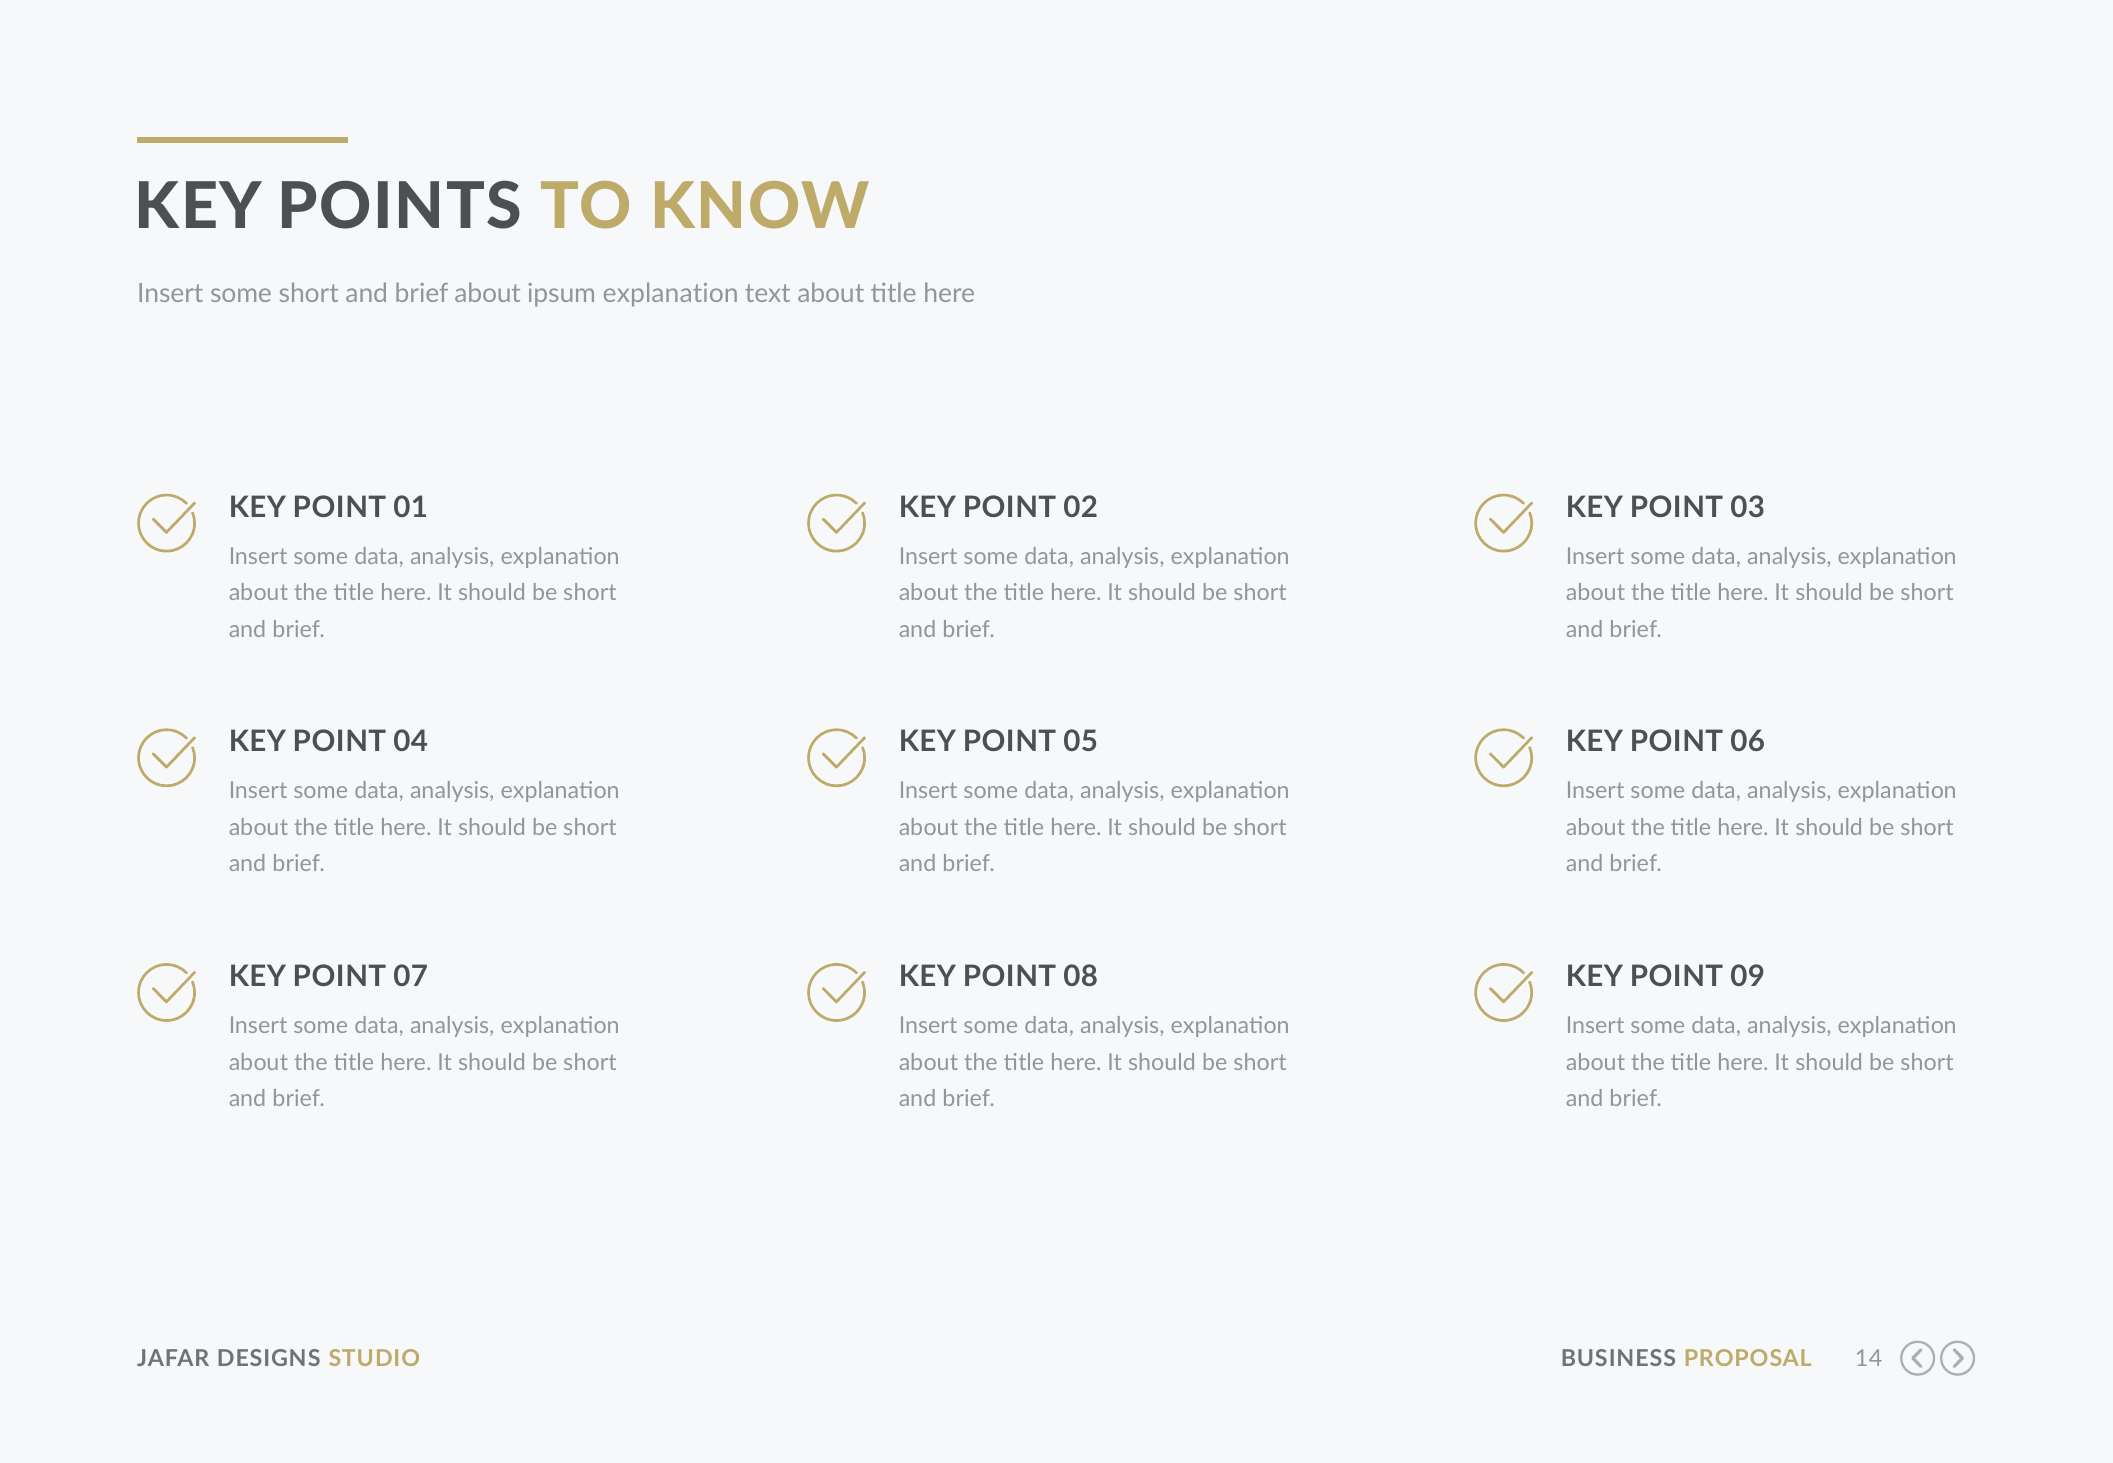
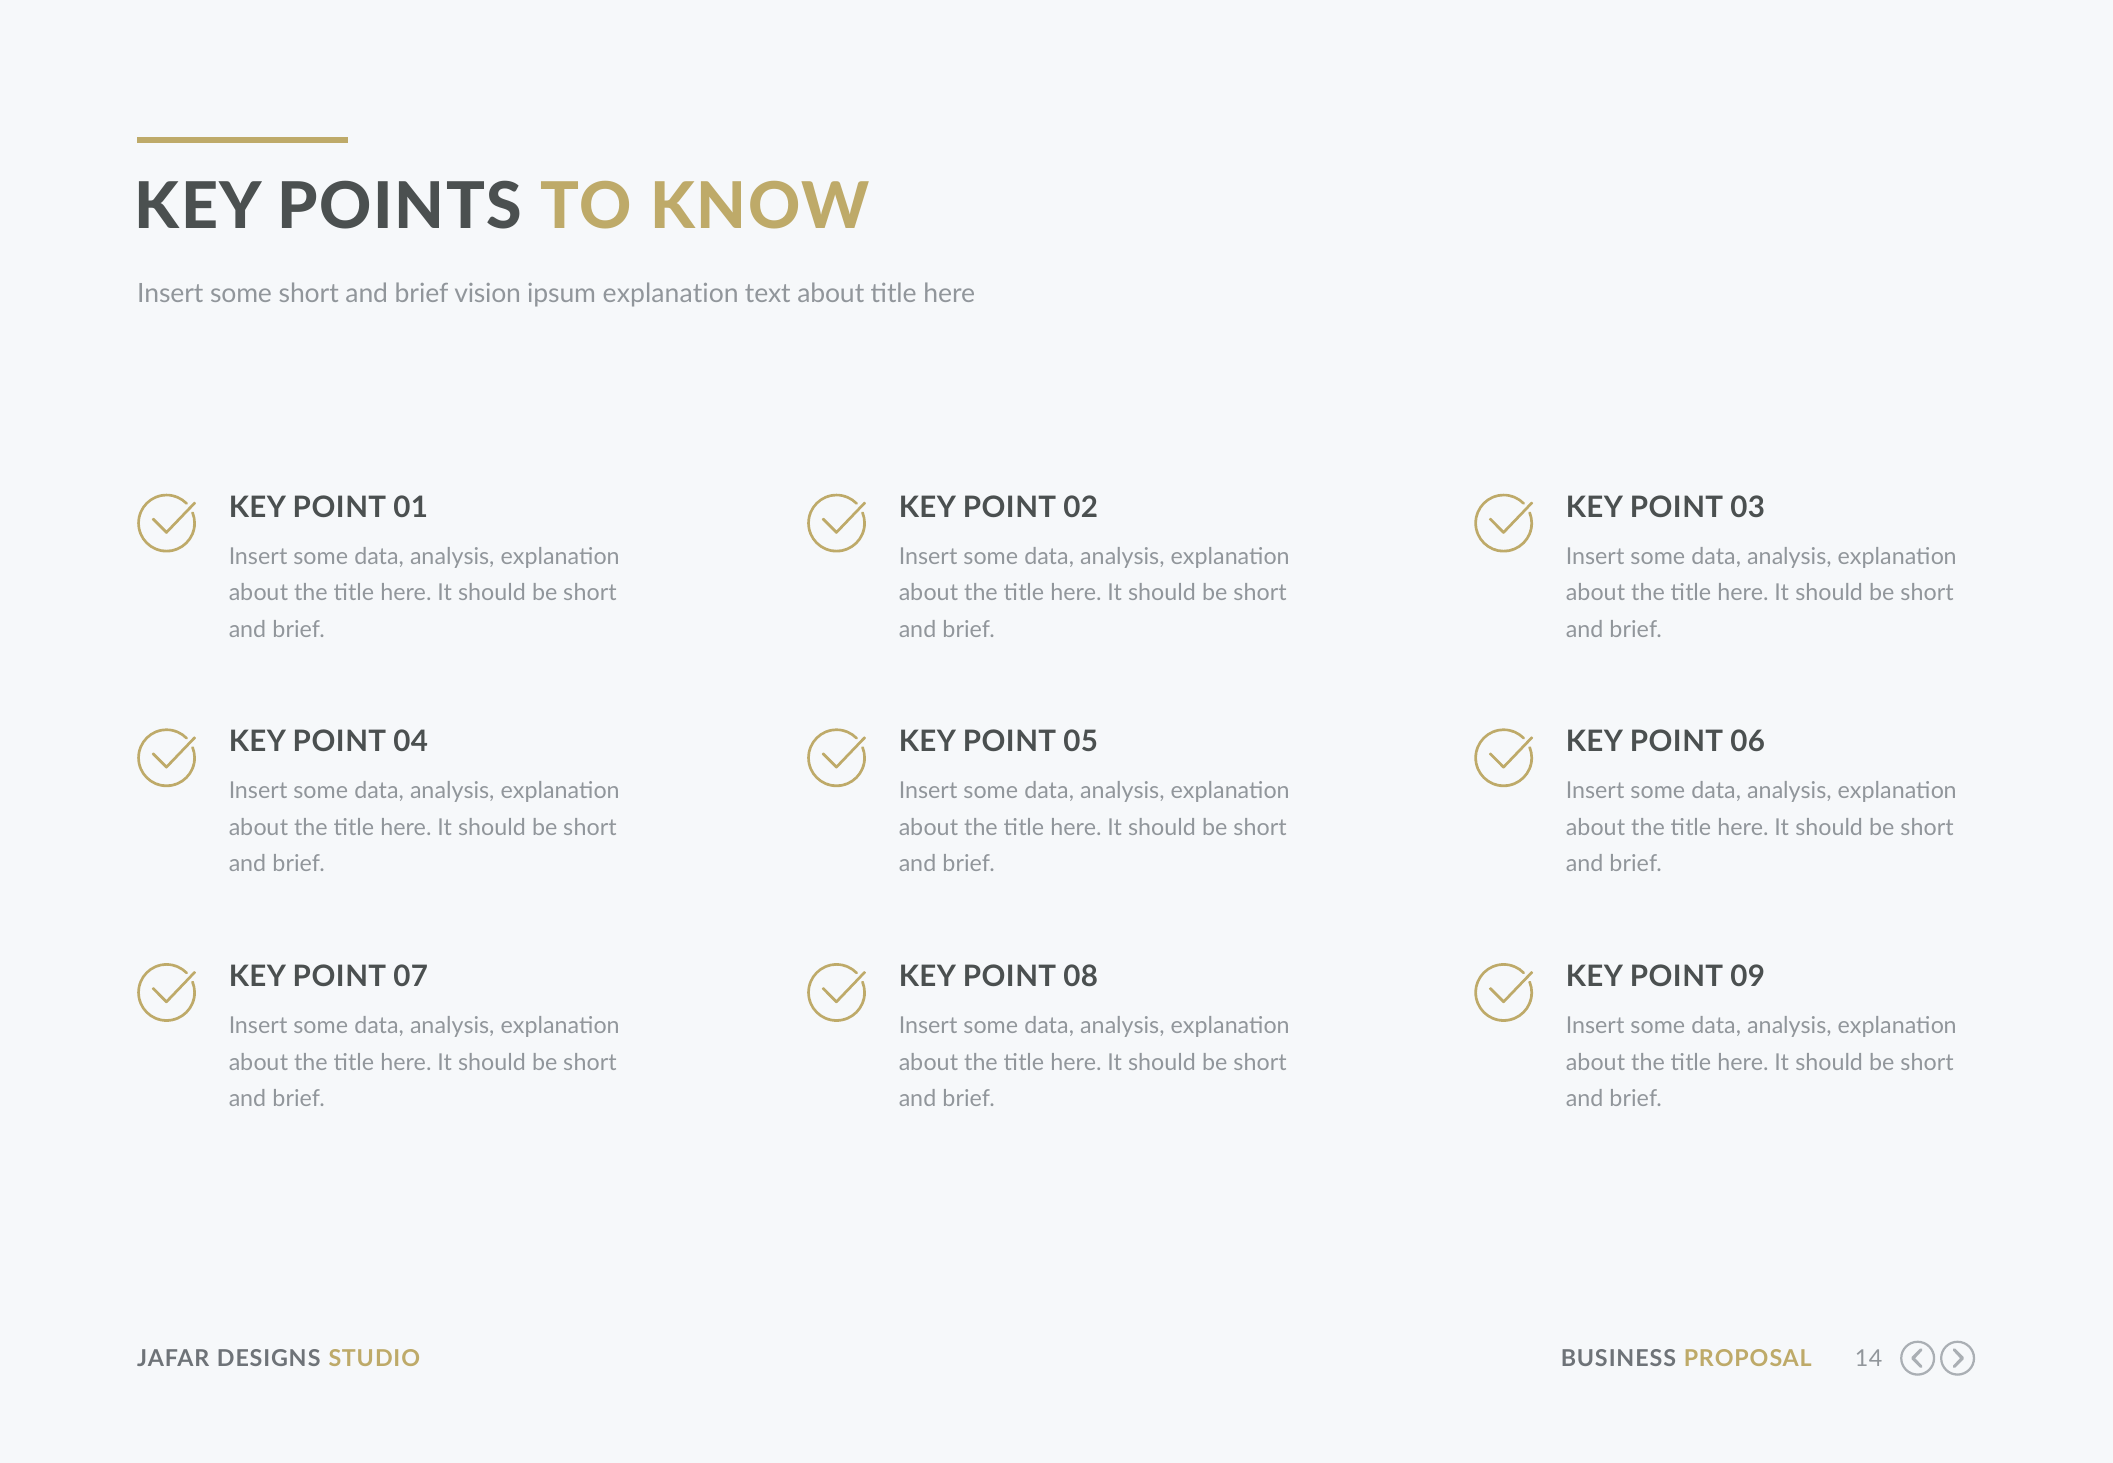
brief about: about -> vision (488, 294)
